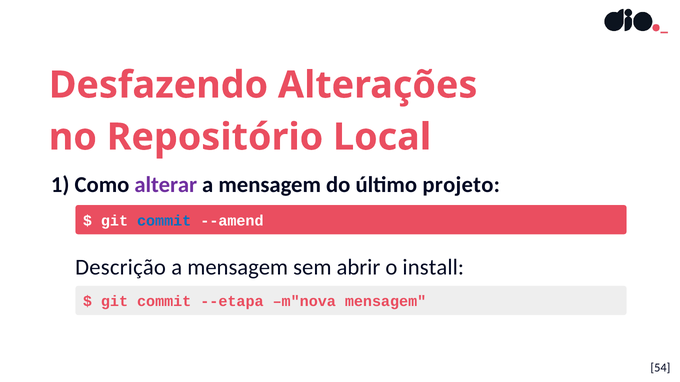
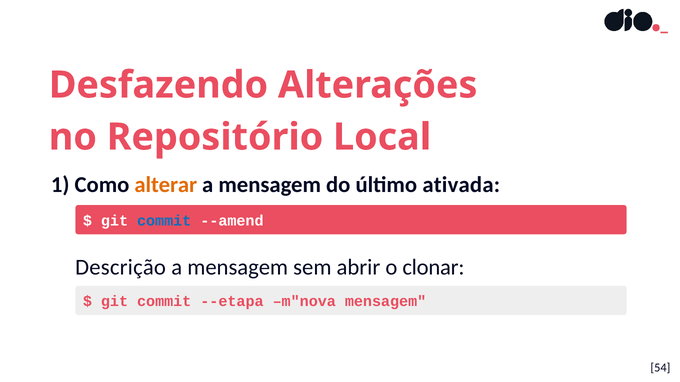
alterar colour: purple -> orange (166, 185)
projeto: projeto -> ativada (461, 185)
install: install -> clonar (433, 268)
